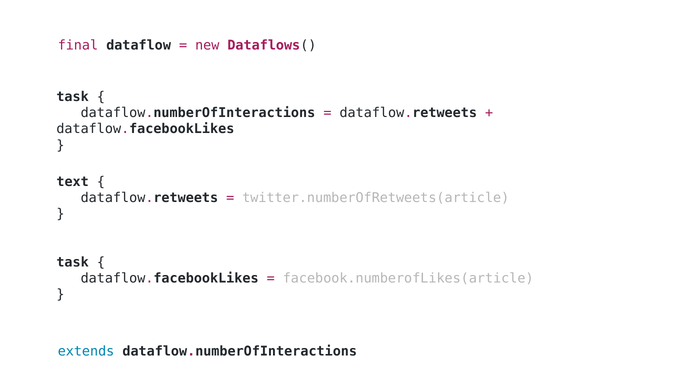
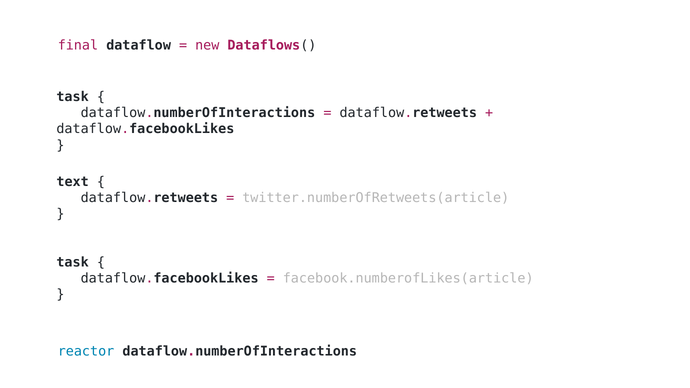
extends: extends -> reactor (86, 351)
